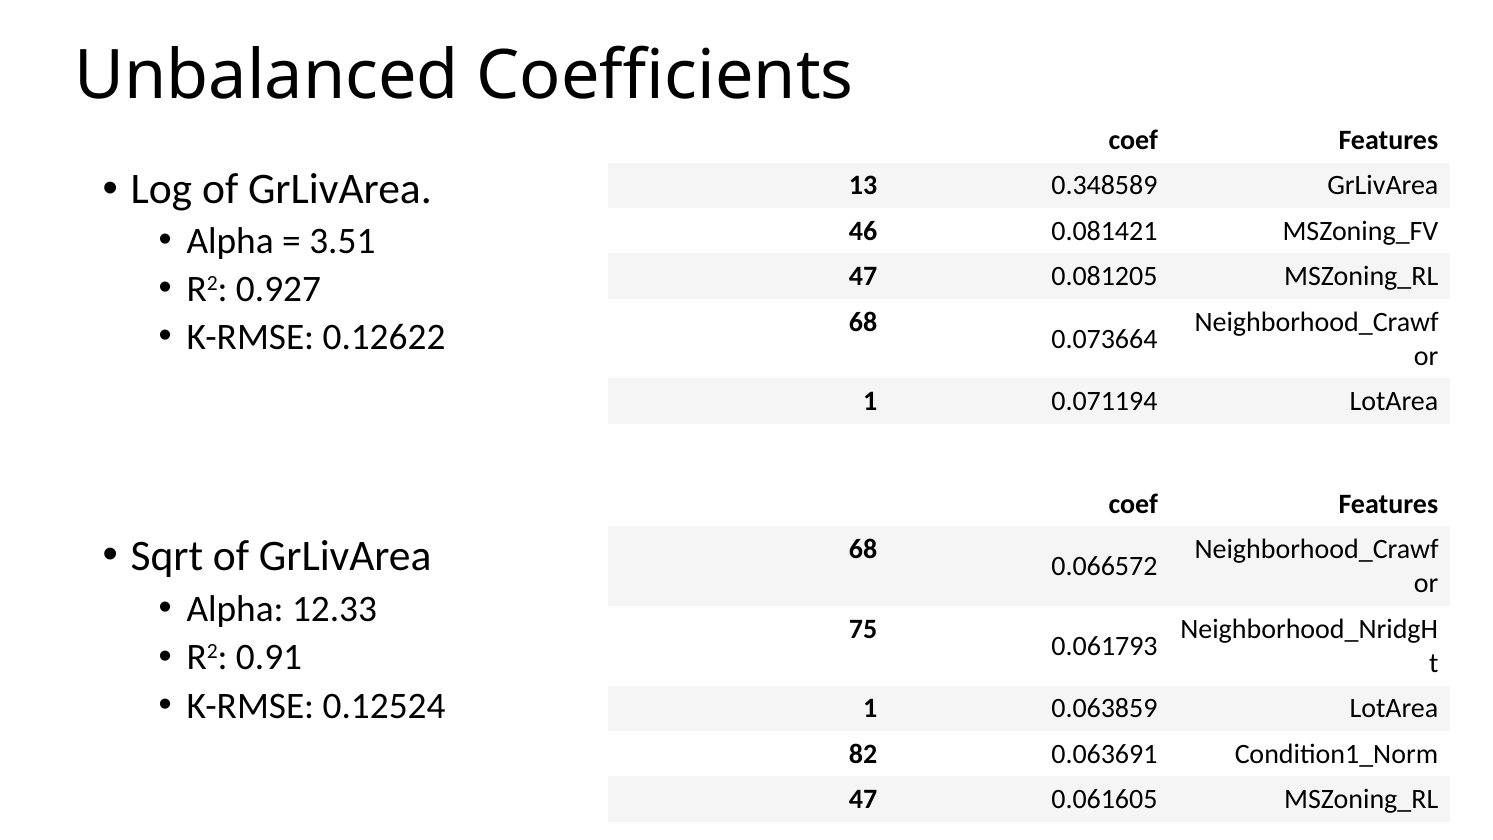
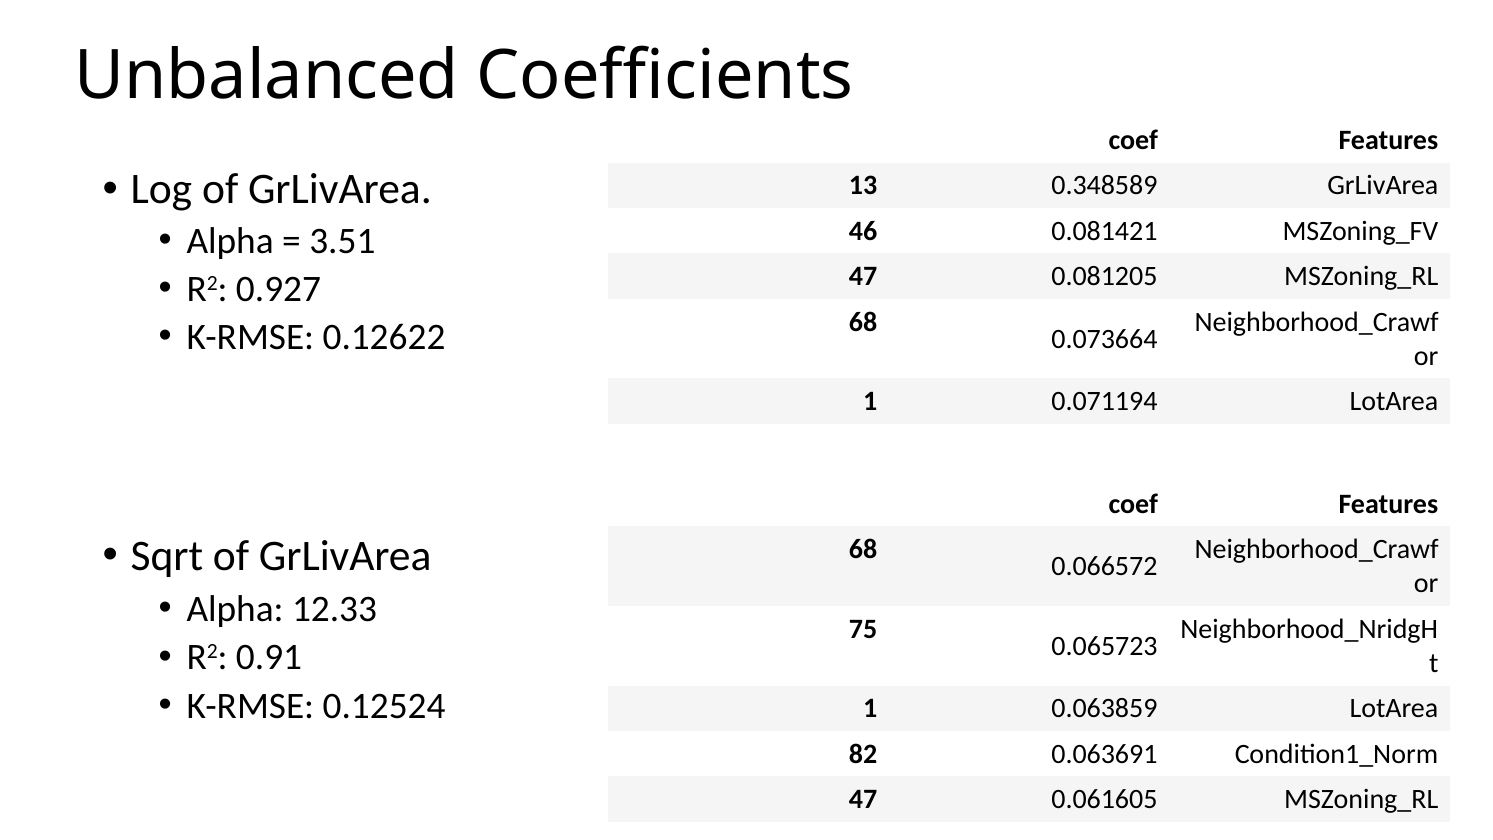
0.061793: 0.061793 -> 0.065723 (1105, 646)
